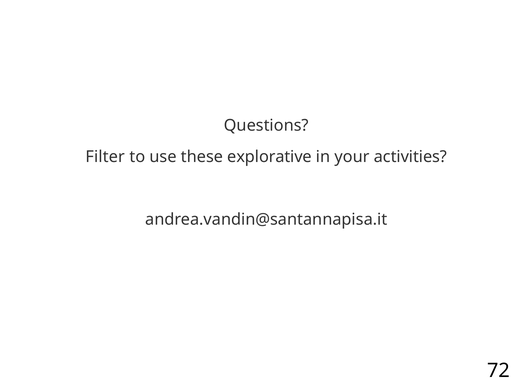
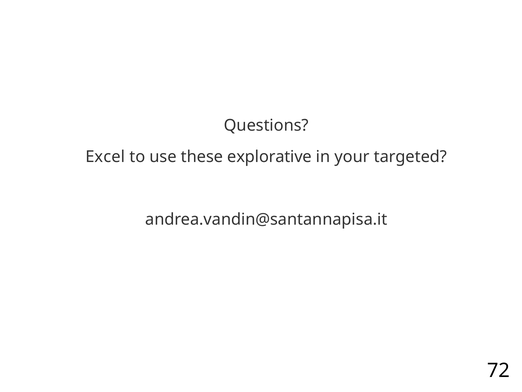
Filter: Filter -> Excel (105, 156)
activities: activities -> targeted (410, 156)
